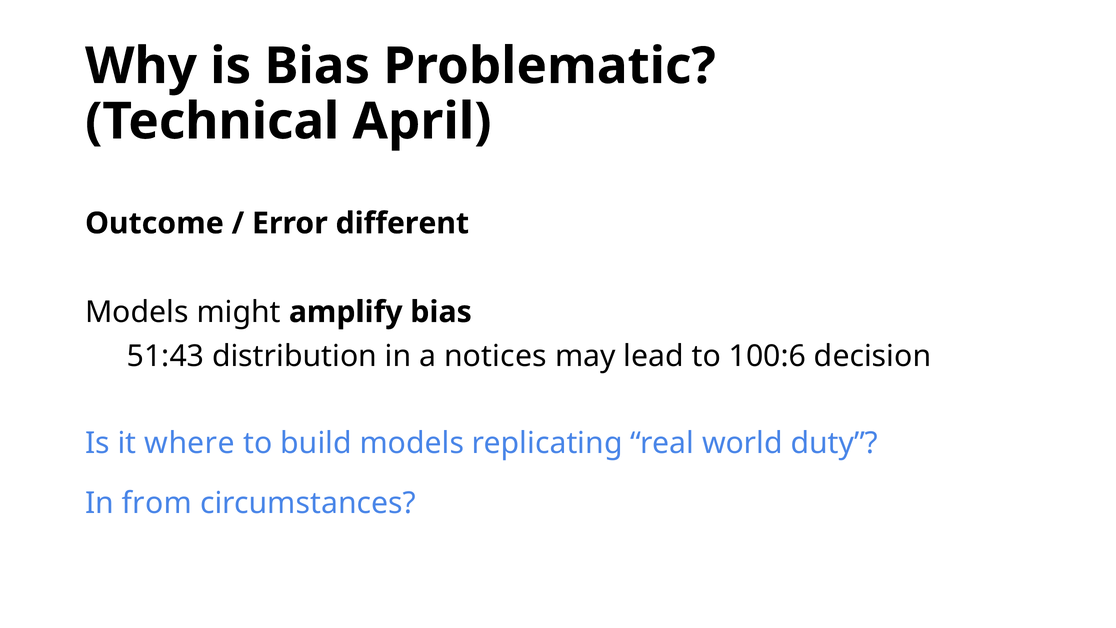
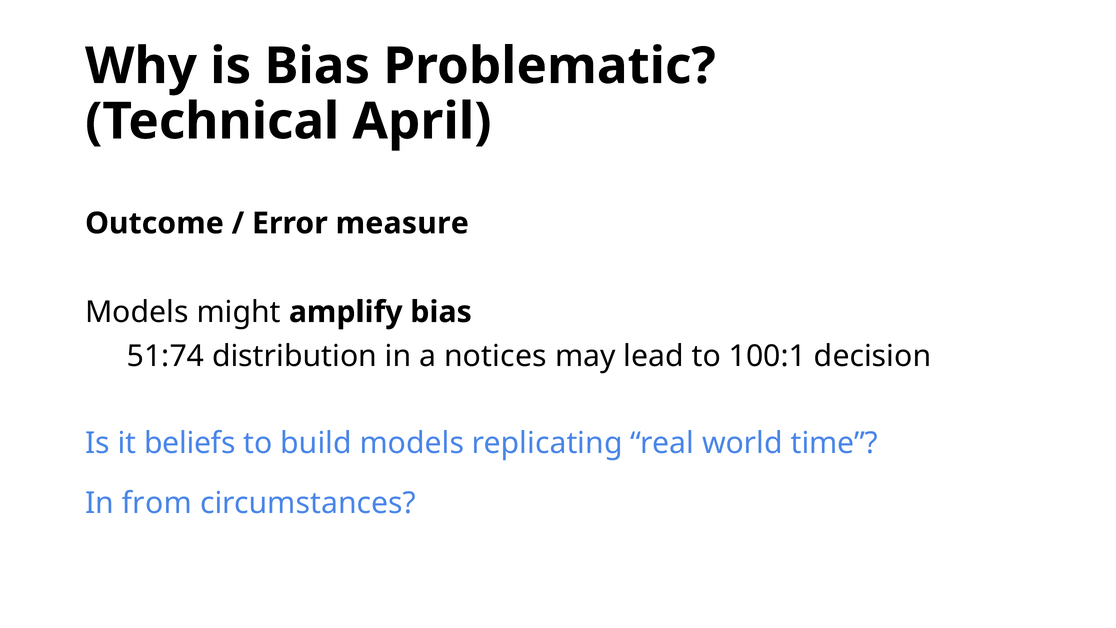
different: different -> measure (402, 223)
51:43: 51:43 -> 51:74 (166, 356)
100:6: 100:6 -> 100:1 (767, 356)
where: where -> beliefs (190, 443)
duty: duty -> time (834, 443)
